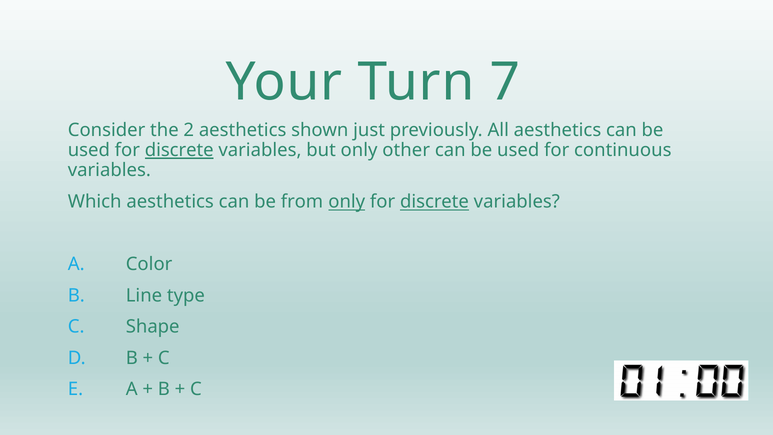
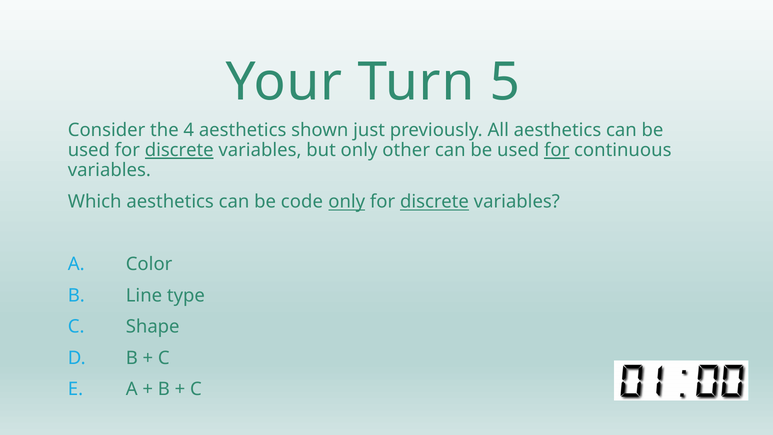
7: 7 -> 5 (505, 82)
2: 2 -> 4 (189, 130)
for underline: none -> present (557, 150)
from: from -> code (302, 202)
